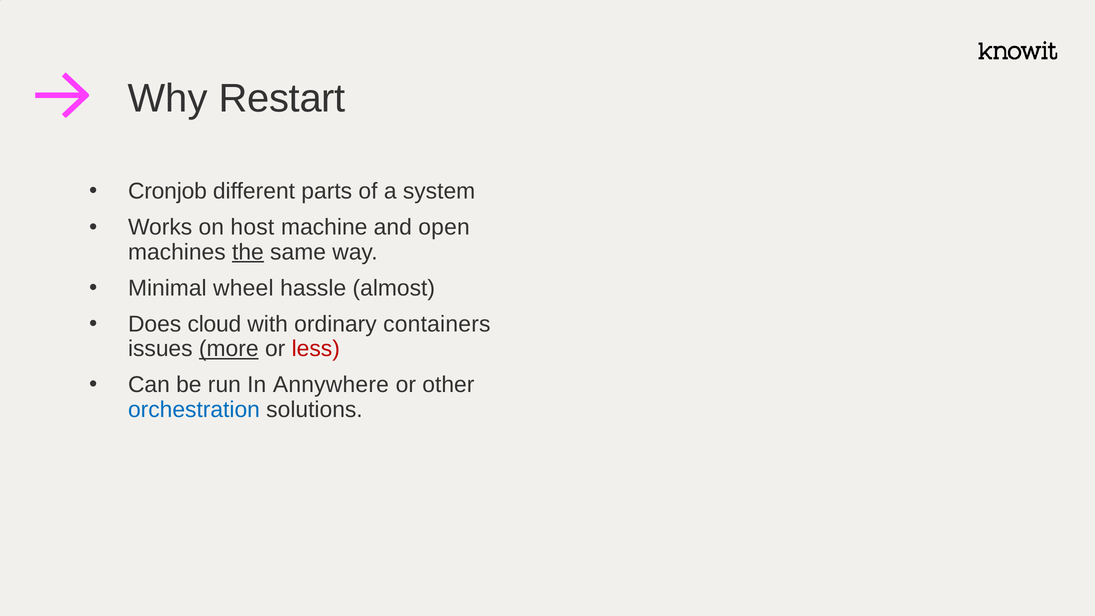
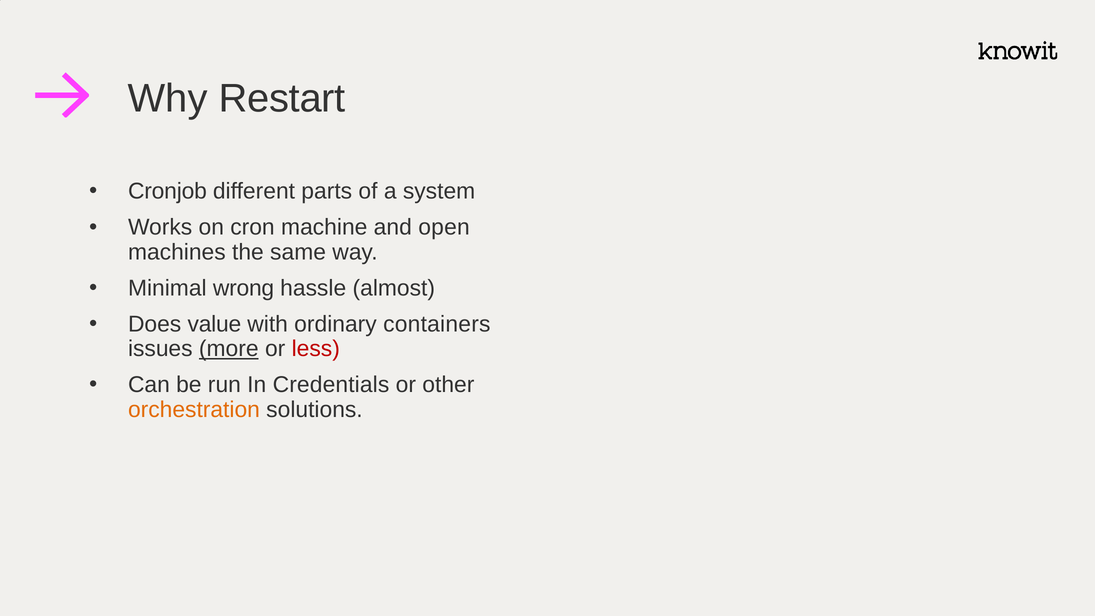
host: host -> cron (252, 227)
the underline: present -> none (248, 252)
wheel: wheel -> wrong (244, 288)
cloud: cloud -> value (214, 324)
Annywhere: Annywhere -> Credentials (331, 385)
orchestration colour: blue -> orange (194, 409)
